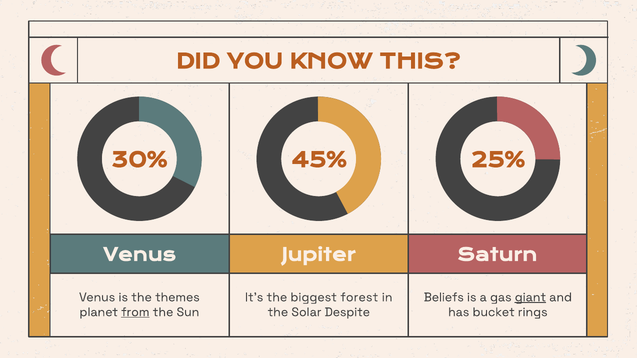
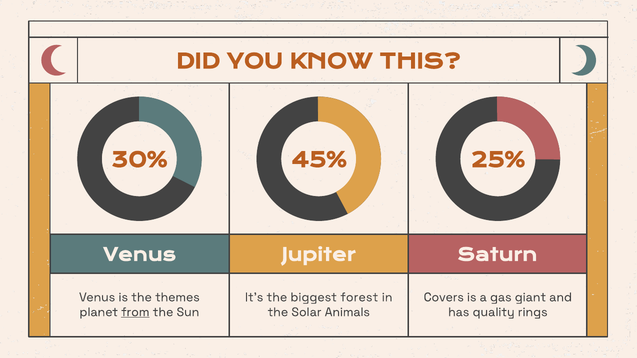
Beliefs: Beliefs -> Covers (444, 297)
giant underline: present -> none (530, 297)
Despite: Despite -> Animals (347, 312)
bucket: bucket -> quality (494, 312)
